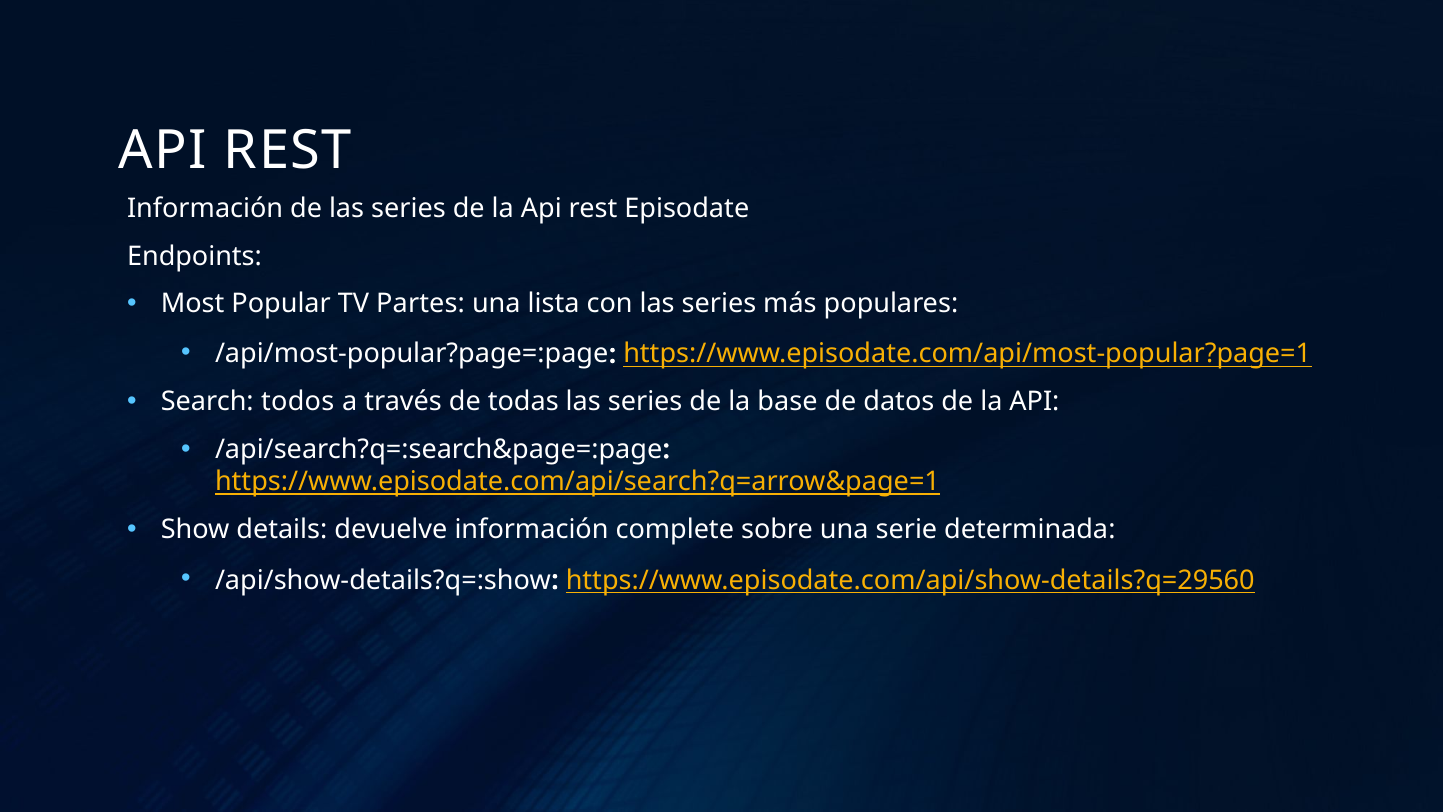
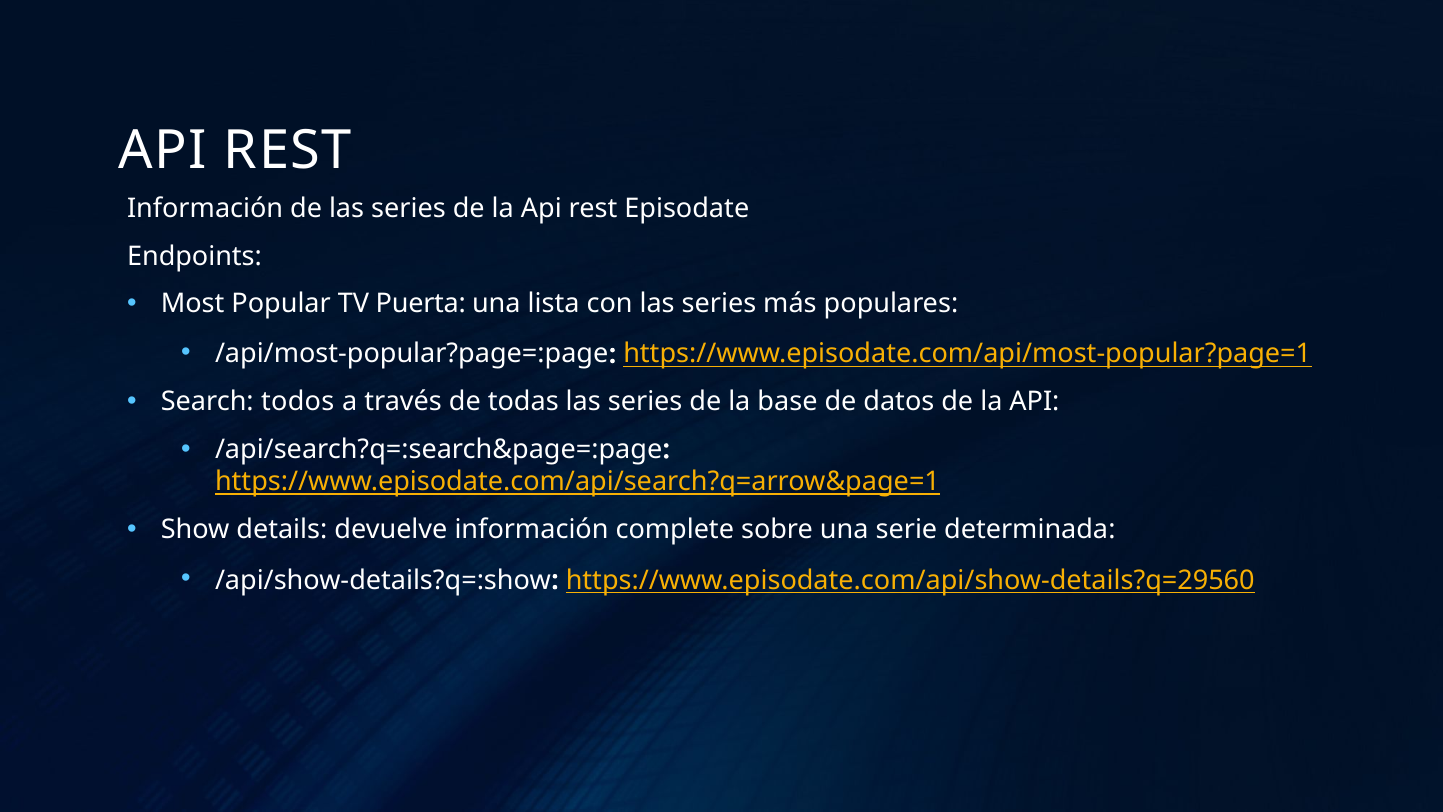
Partes: Partes -> Puerta (421, 304)
